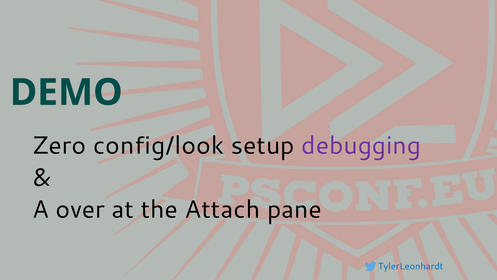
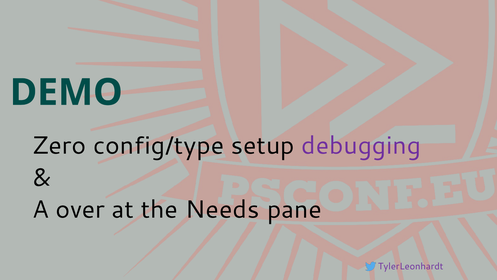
config/look: config/look -> config/type (159, 145)
Attach: Attach -> Needs (222, 209)
TylerLeonhardt colour: blue -> purple (411, 266)
